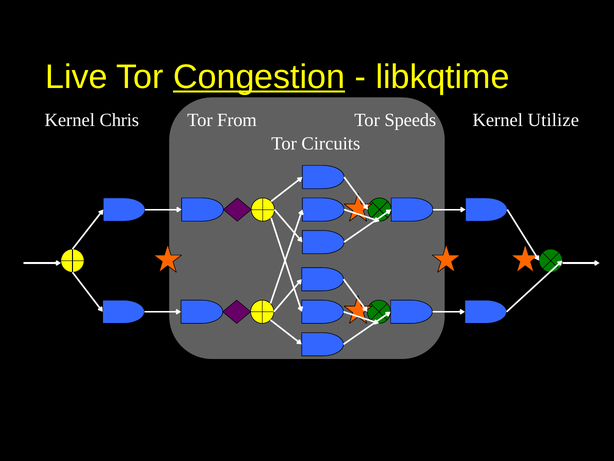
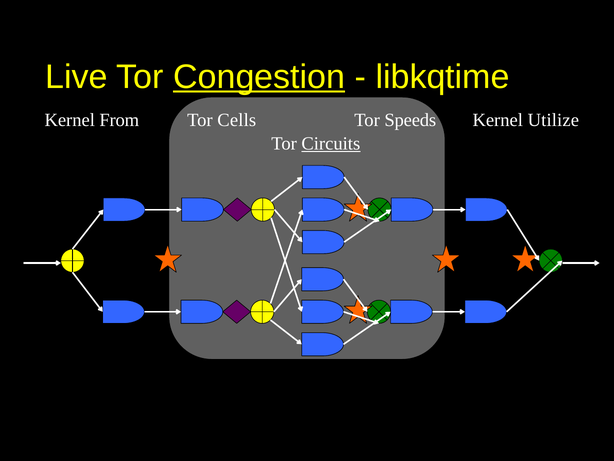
Chris: Chris -> From (119, 120)
From: From -> Cells (237, 120)
Circuits underline: none -> present (331, 143)
